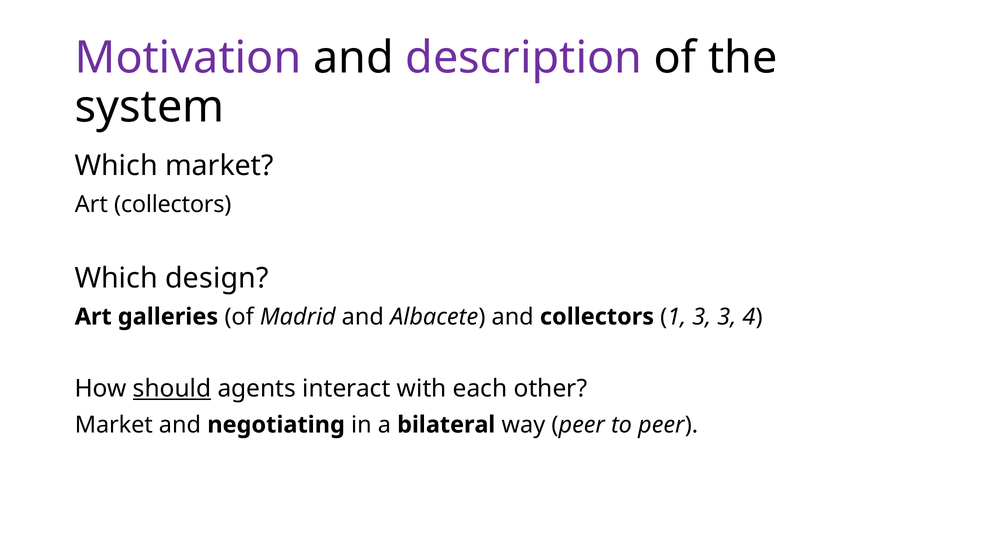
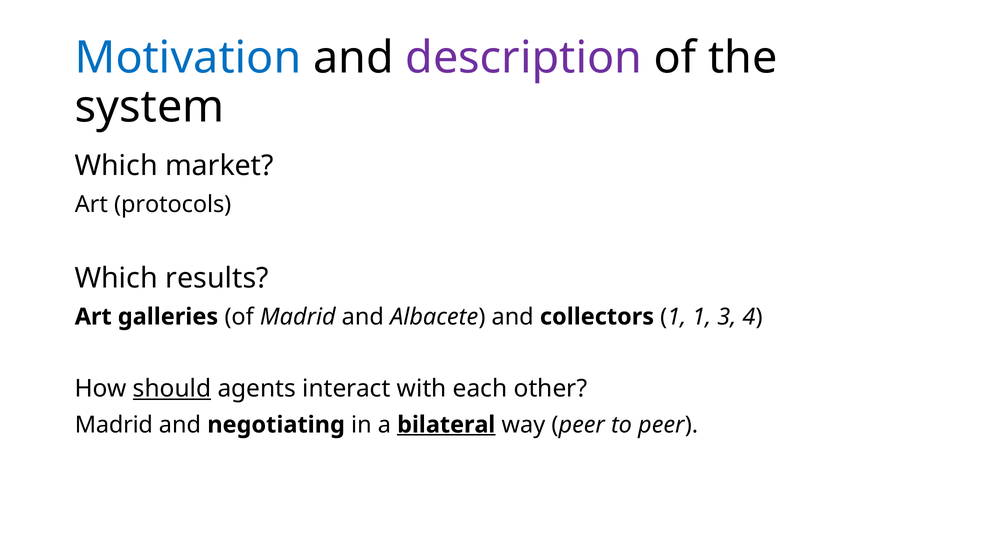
Motivation colour: purple -> blue (188, 58)
Art collectors: collectors -> protocols (173, 204)
design: design -> results (217, 278)
1 3: 3 -> 1 (702, 317)
Market: Market -> Madrid (114, 425)
bilateral underline: none -> present (446, 425)
